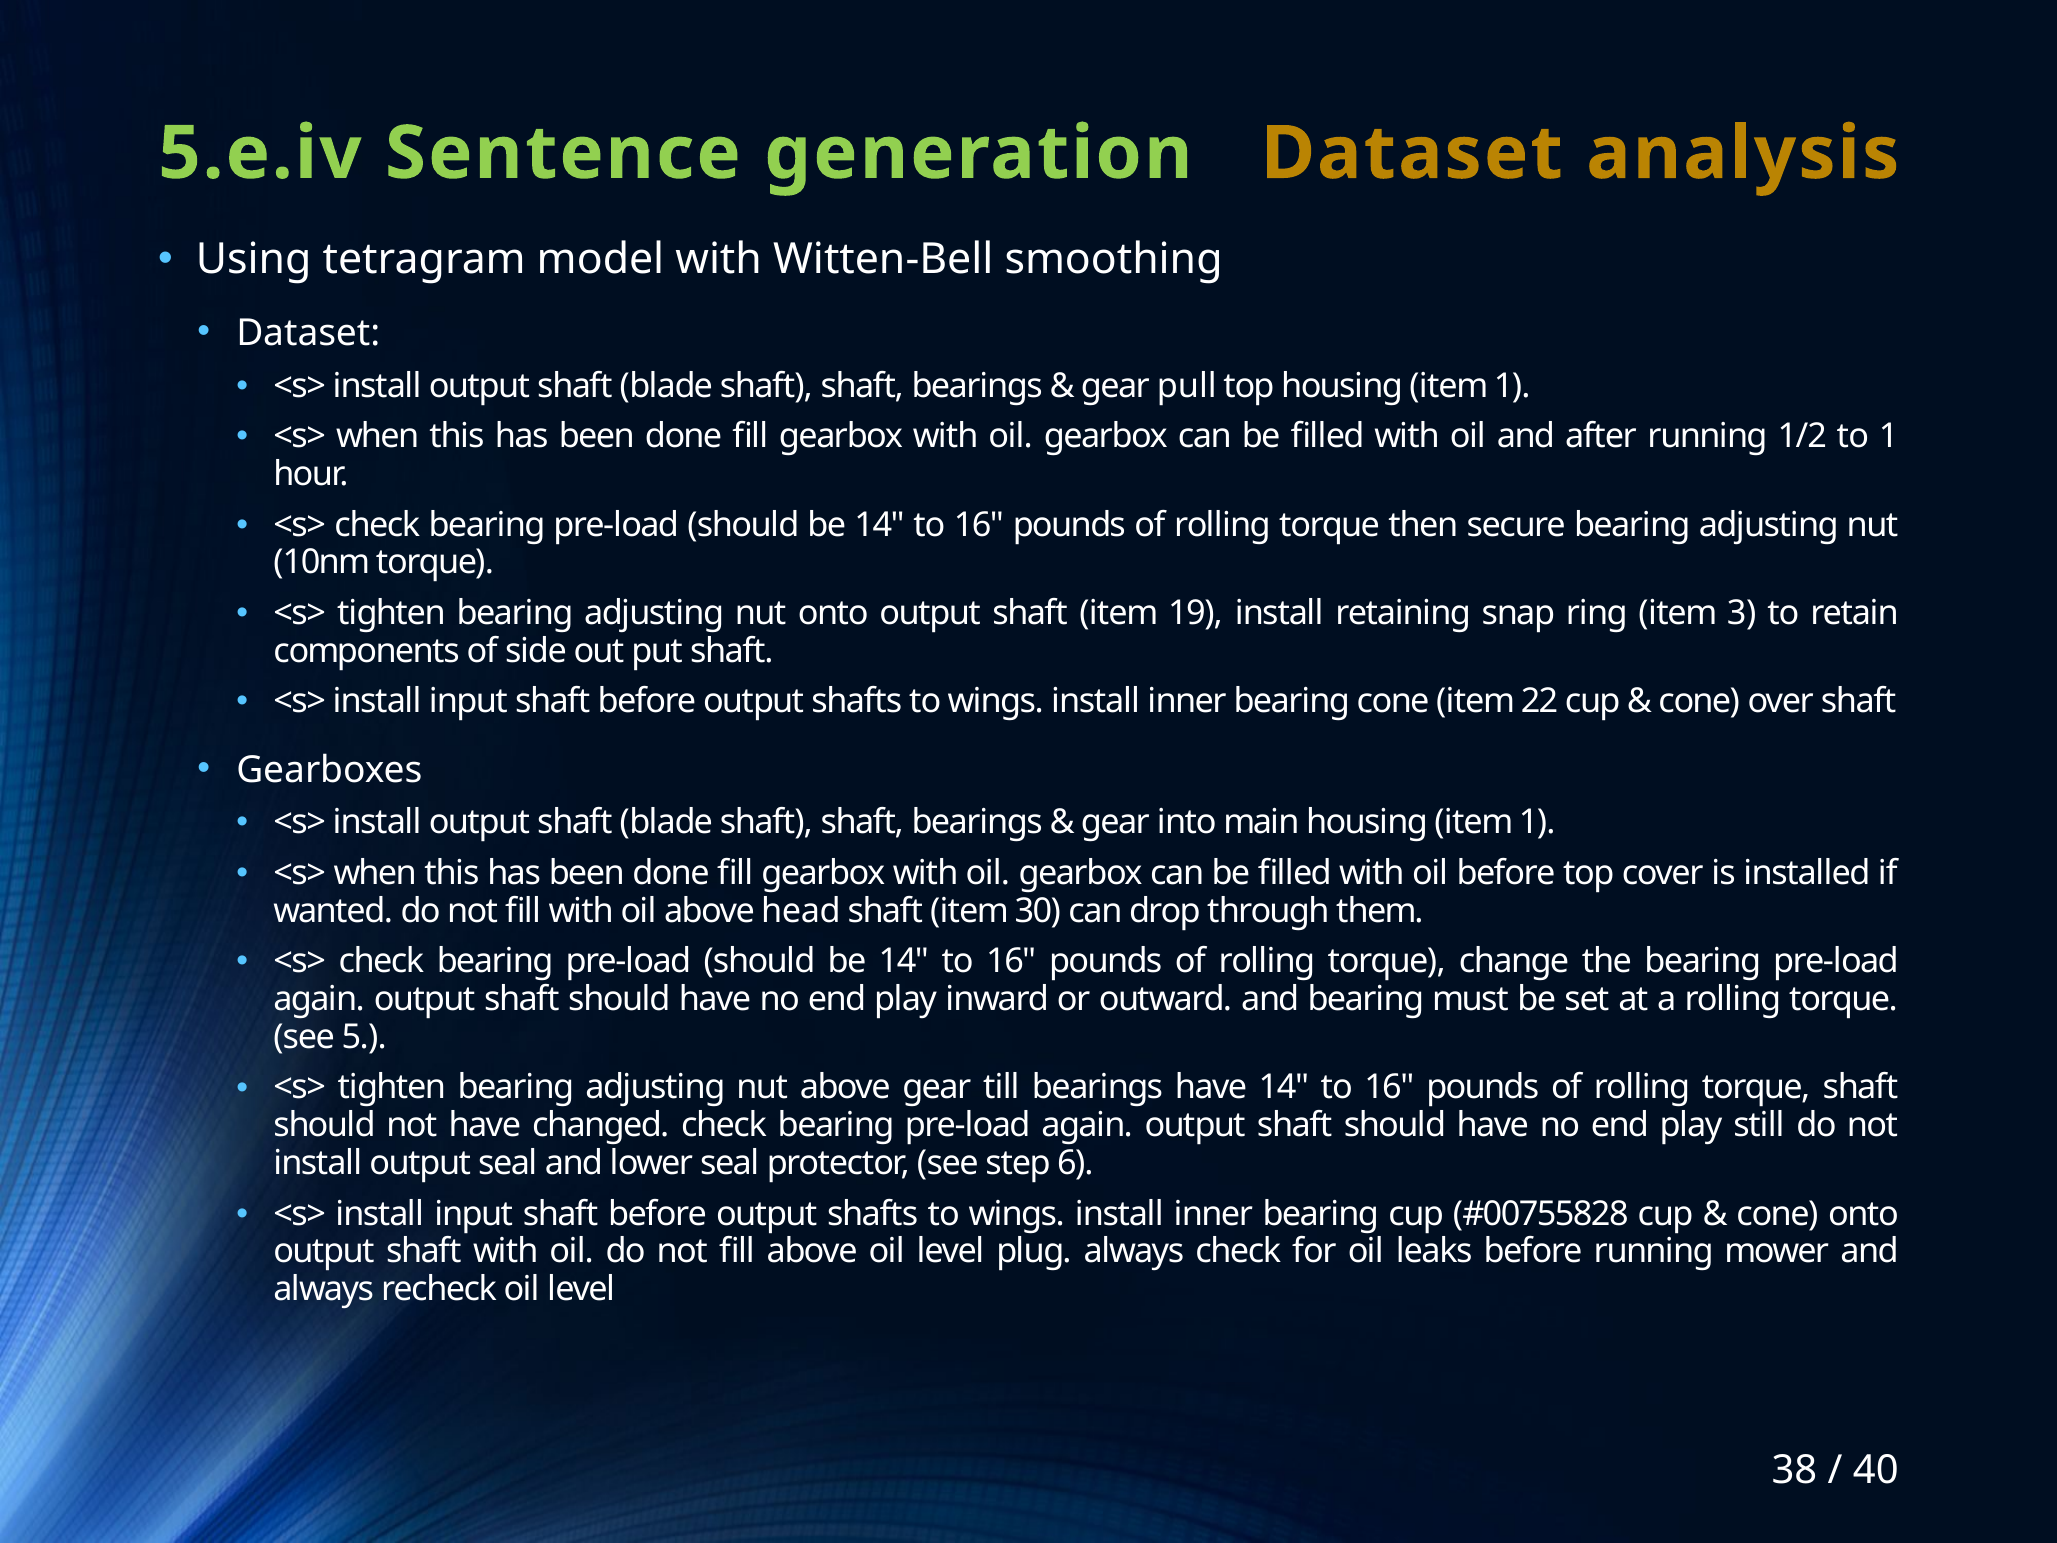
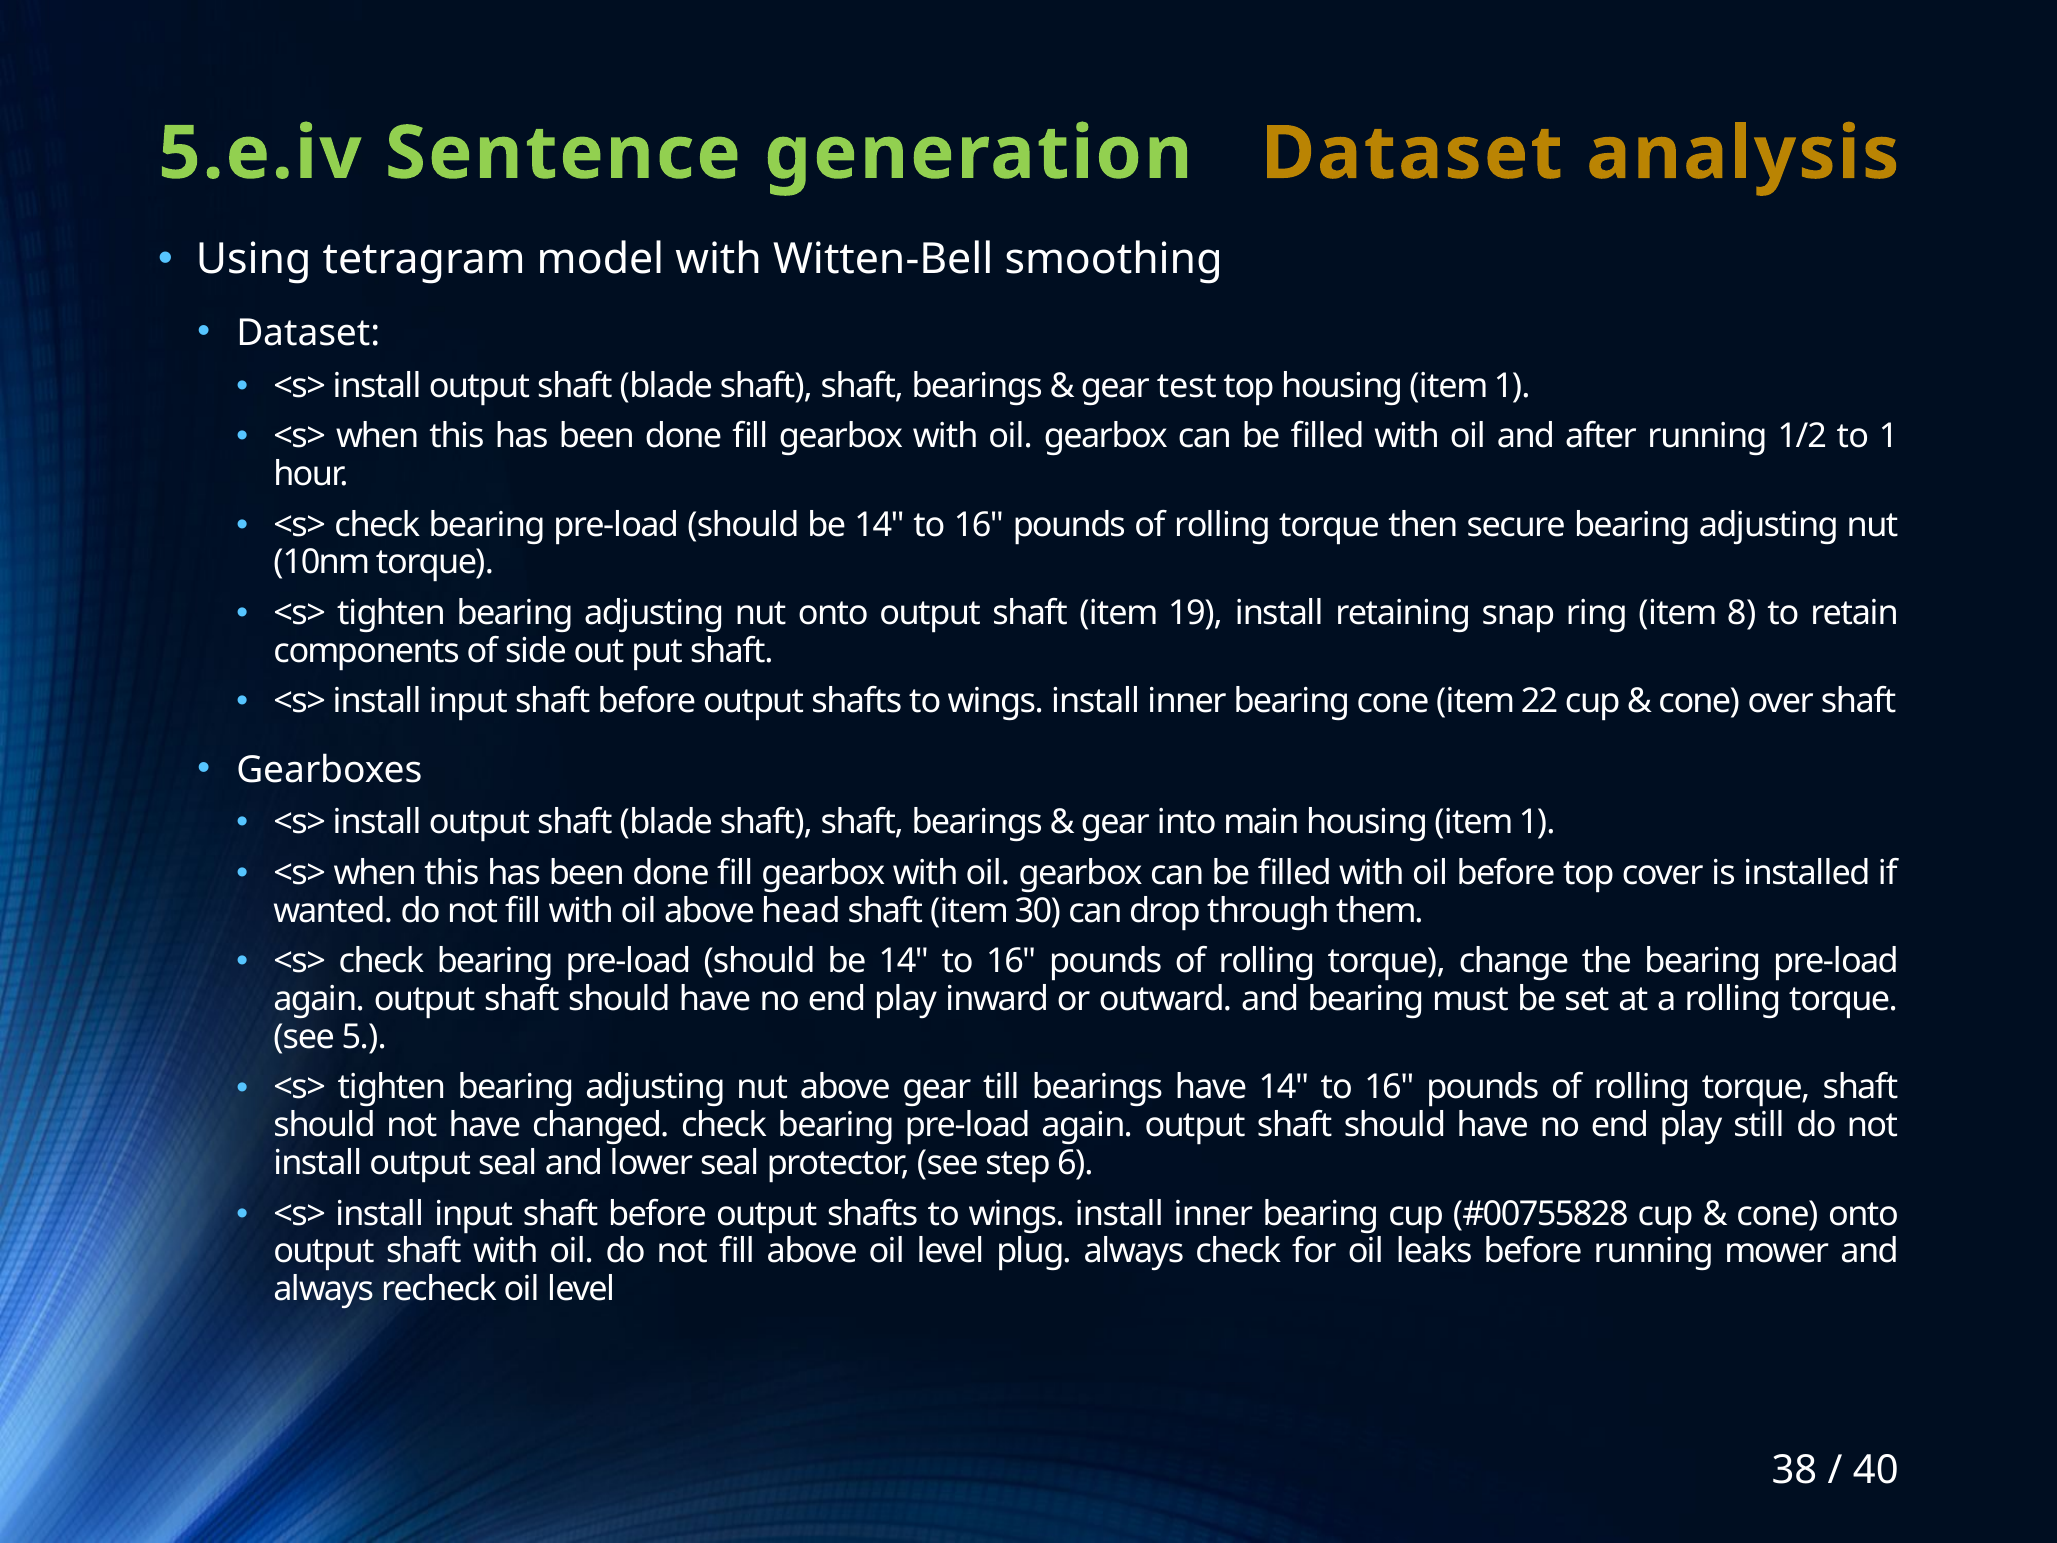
pull: pull -> test (1187, 386)
3: 3 -> 8 (1742, 613)
